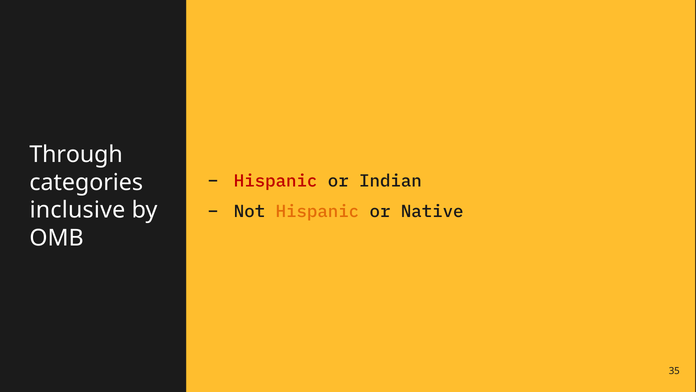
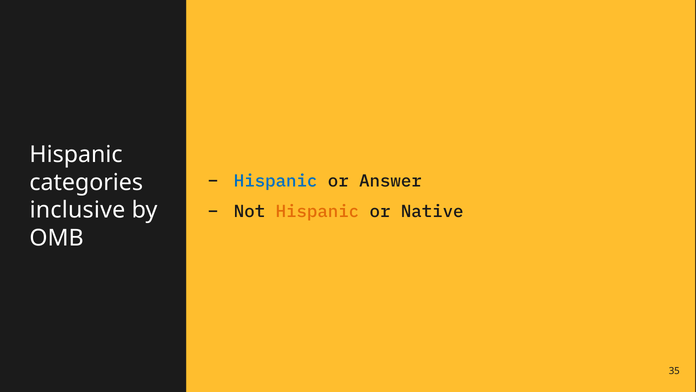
Through: Through -> Hispanic (76, 154)
Hispanic colour: red -> blue (276, 181)
Indian: Indian -> Answer (390, 181)
